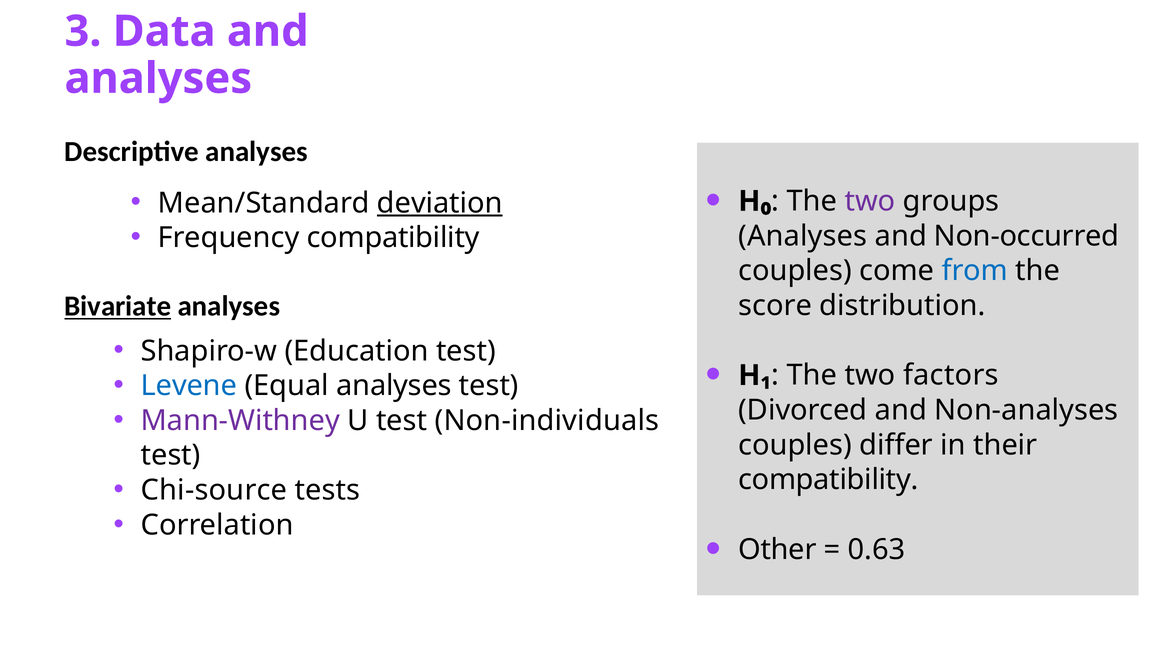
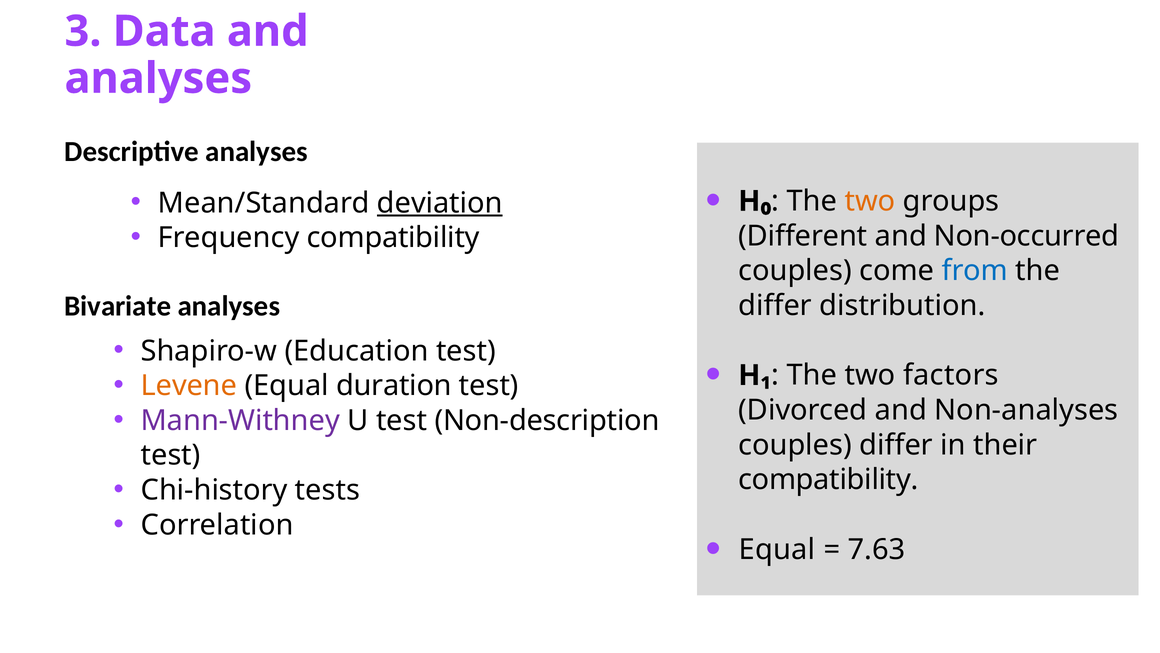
two colour: purple -> orange (870, 201)
Analyses: Analyses -> Different (803, 236)
Bivariate underline: present -> none (118, 306)
score: score -> differ (775, 306)
Levene colour: blue -> orange (189, 385)
Equal analyses: analyses -> duration (394, 385)
Non-individuals: Non-individuals -> Non-description (547, 420)
Chi-source: Chi-source -> Chi-history (214, 490)
Other: Other -> Equal (777, 549)
0.63: 0.63 -> 7.63 (877, 549)
